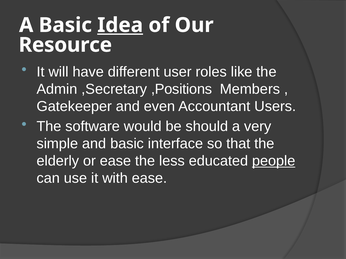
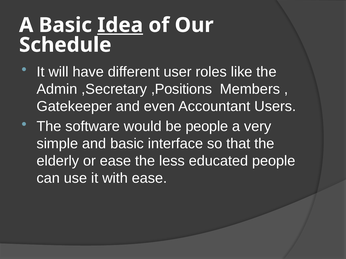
Resource: Resource -> Schedule (65, 45)
be should: should -> people (207, 127)
people underline: present -> none (274, 161)
